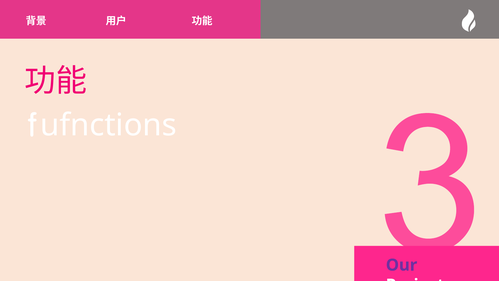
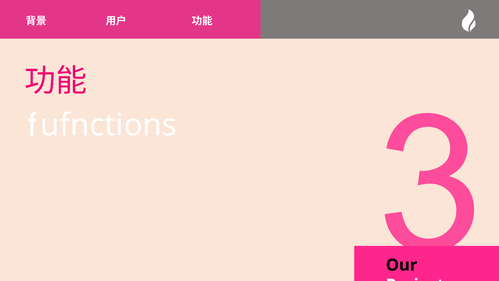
Our colour: purple -> black (402, 265)
